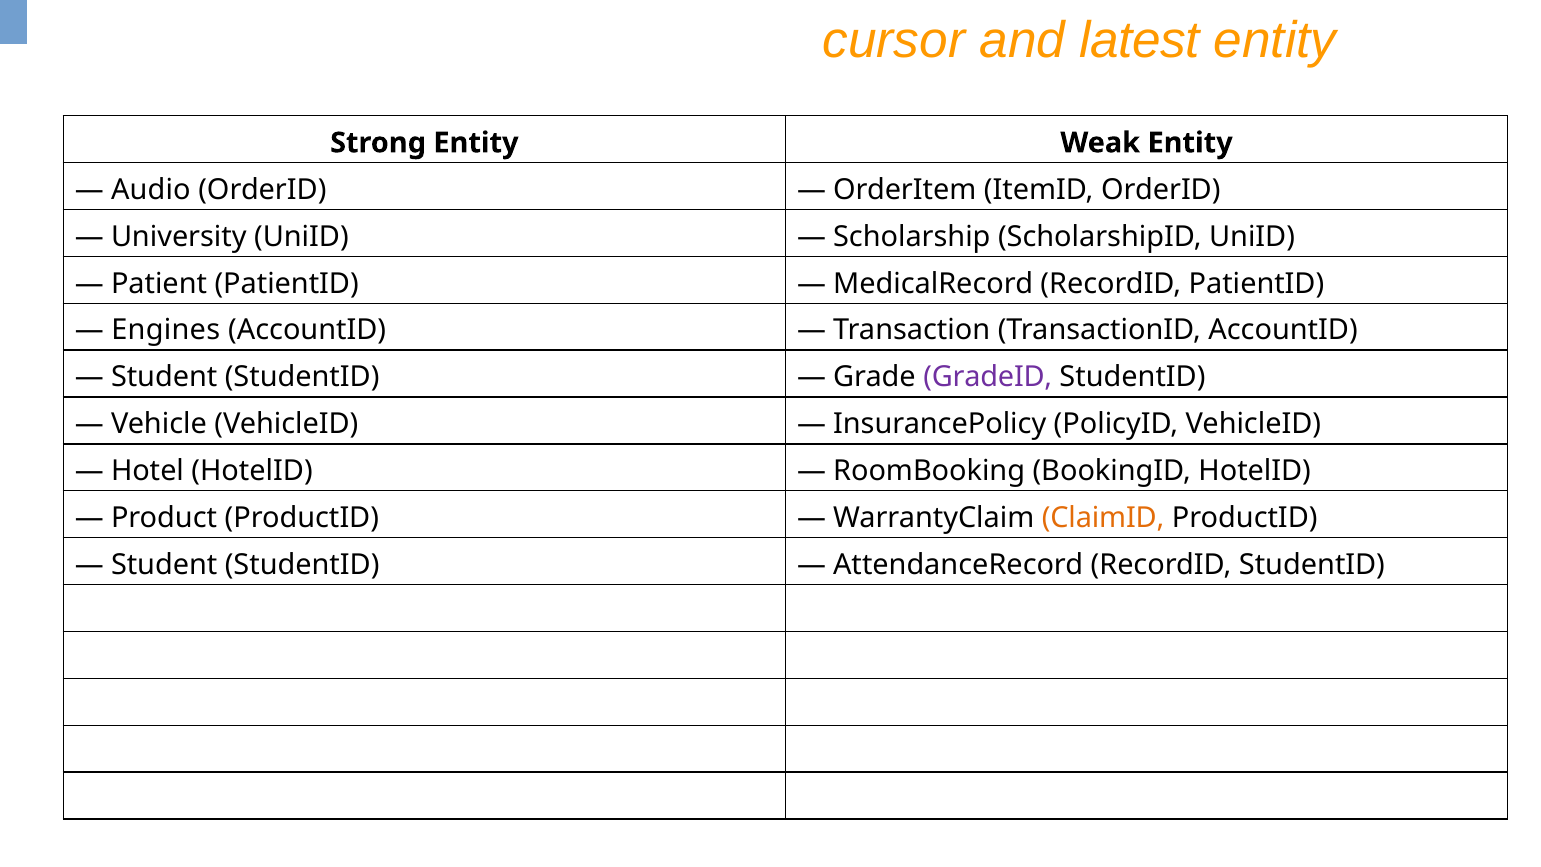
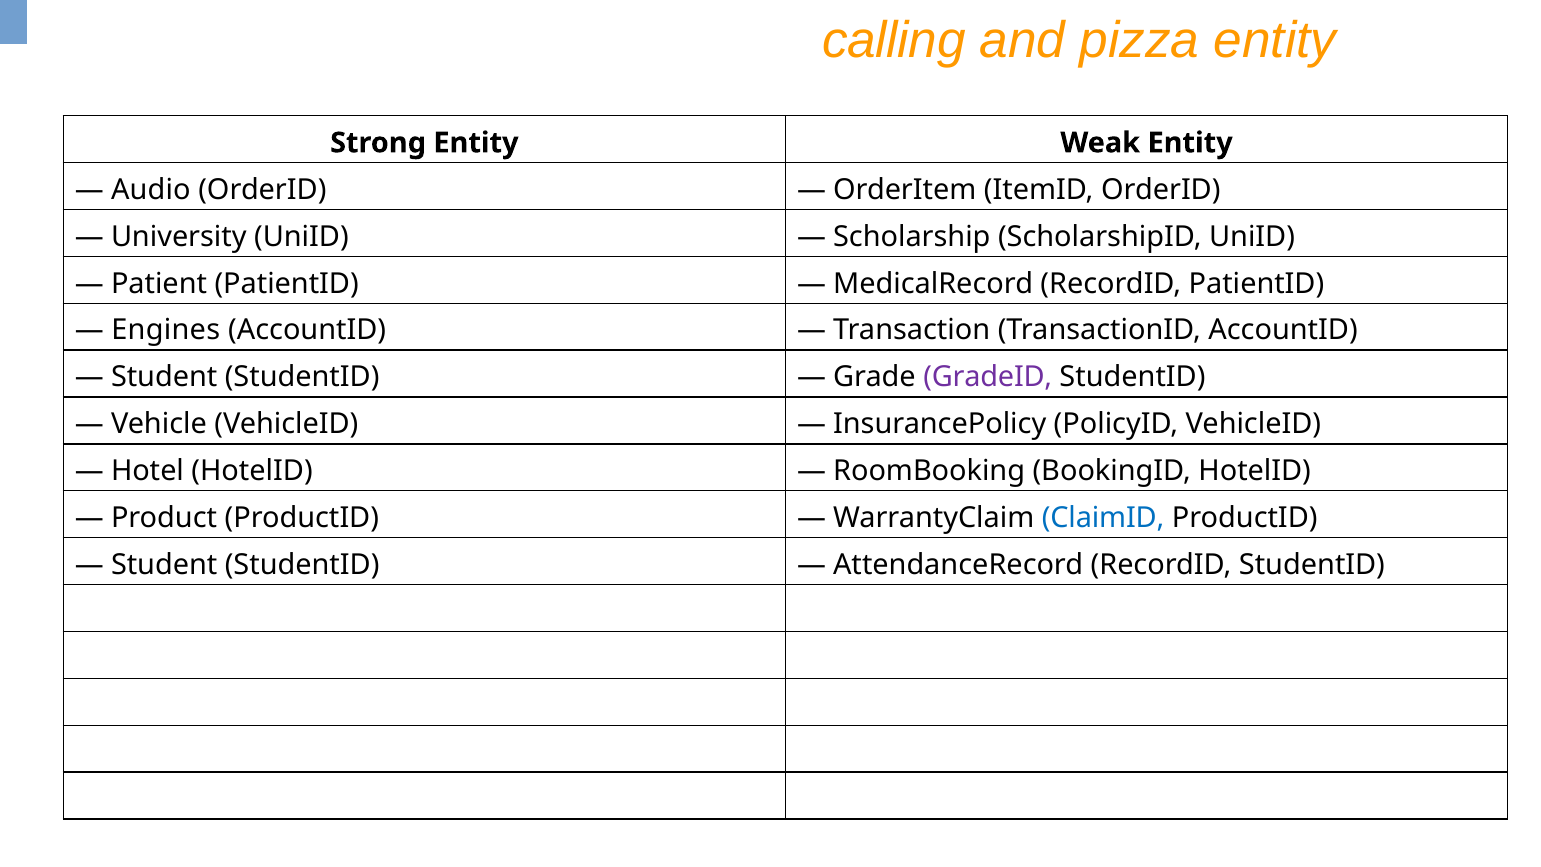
cursor: cursor -> calling (894, 40)
latest: latest -> pizza (1139, 40)
ClaimID colour: orange -> blue (1103, 518)
